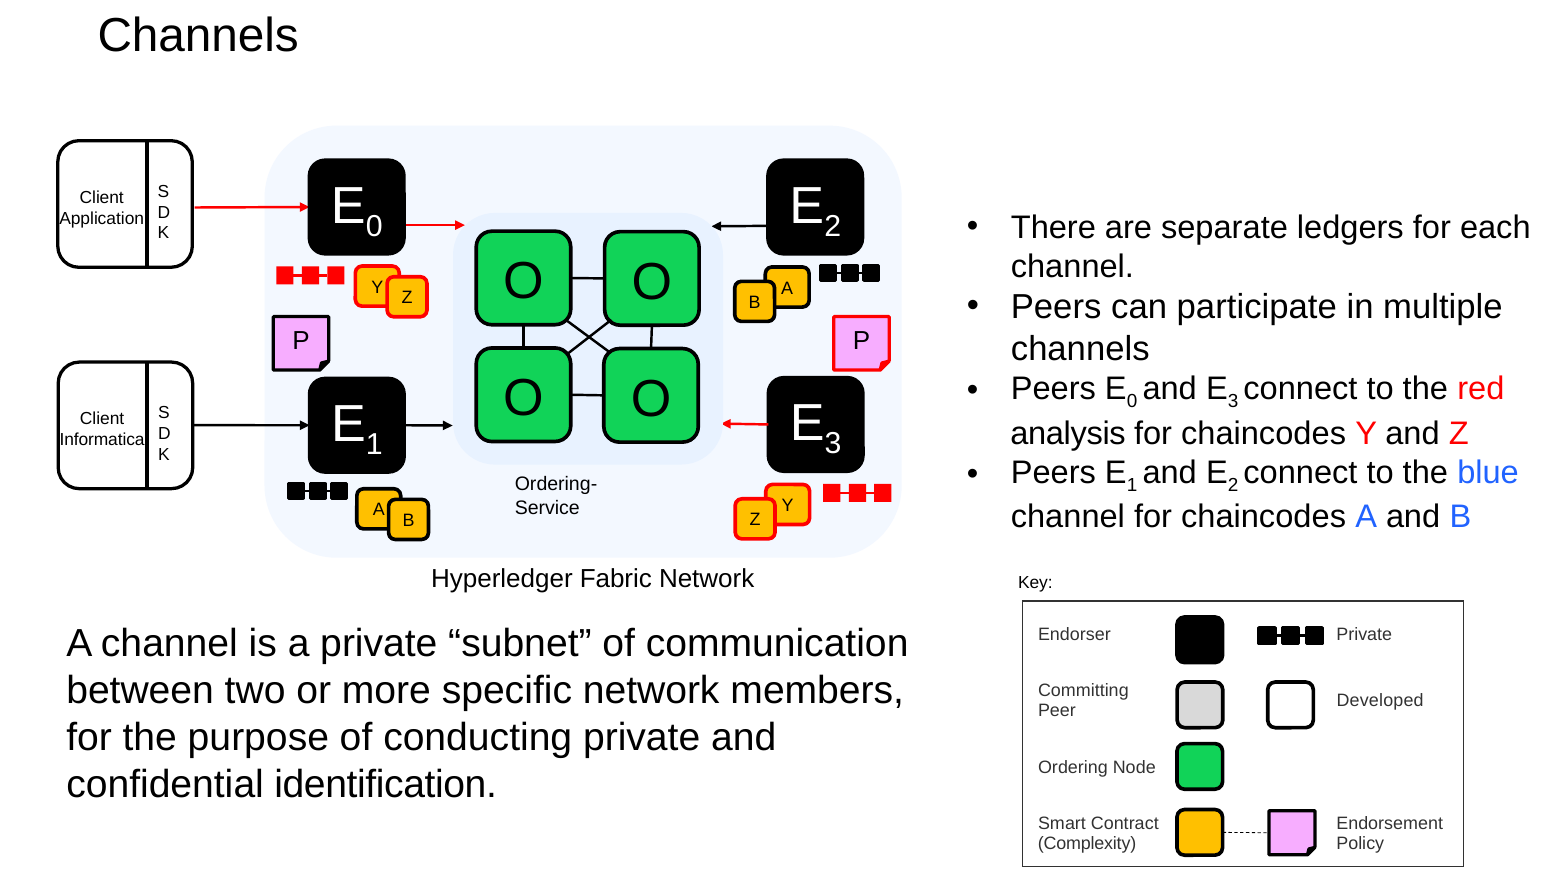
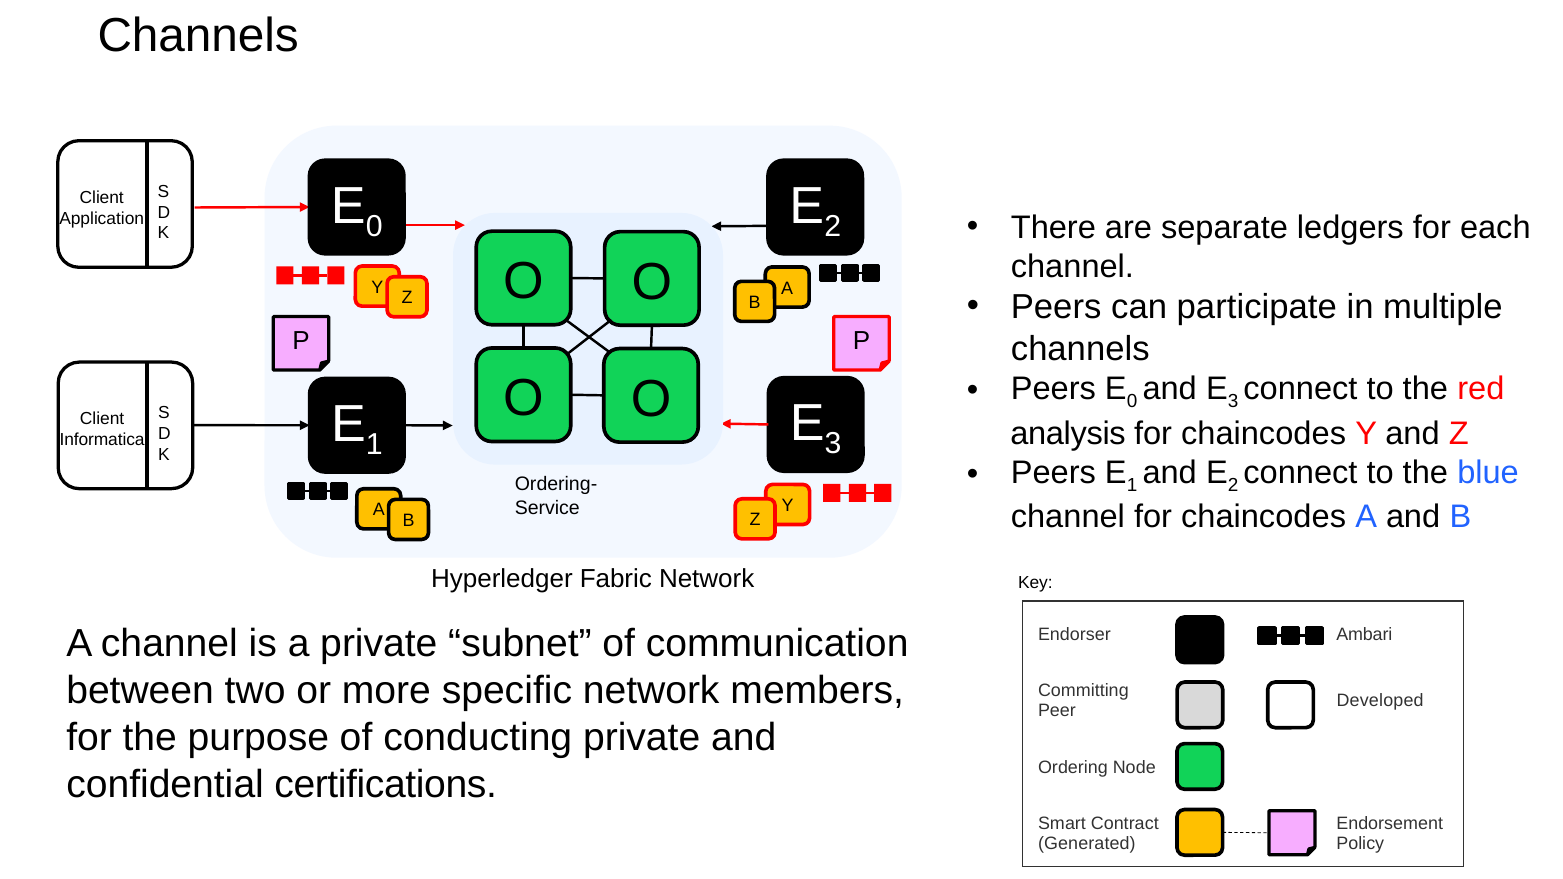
Endorser Private: Private -> Ambari (1364, 635)
identification: identification -> certifications (386, 785)
Complexity: Complexity -> Generated (1087, 844)
